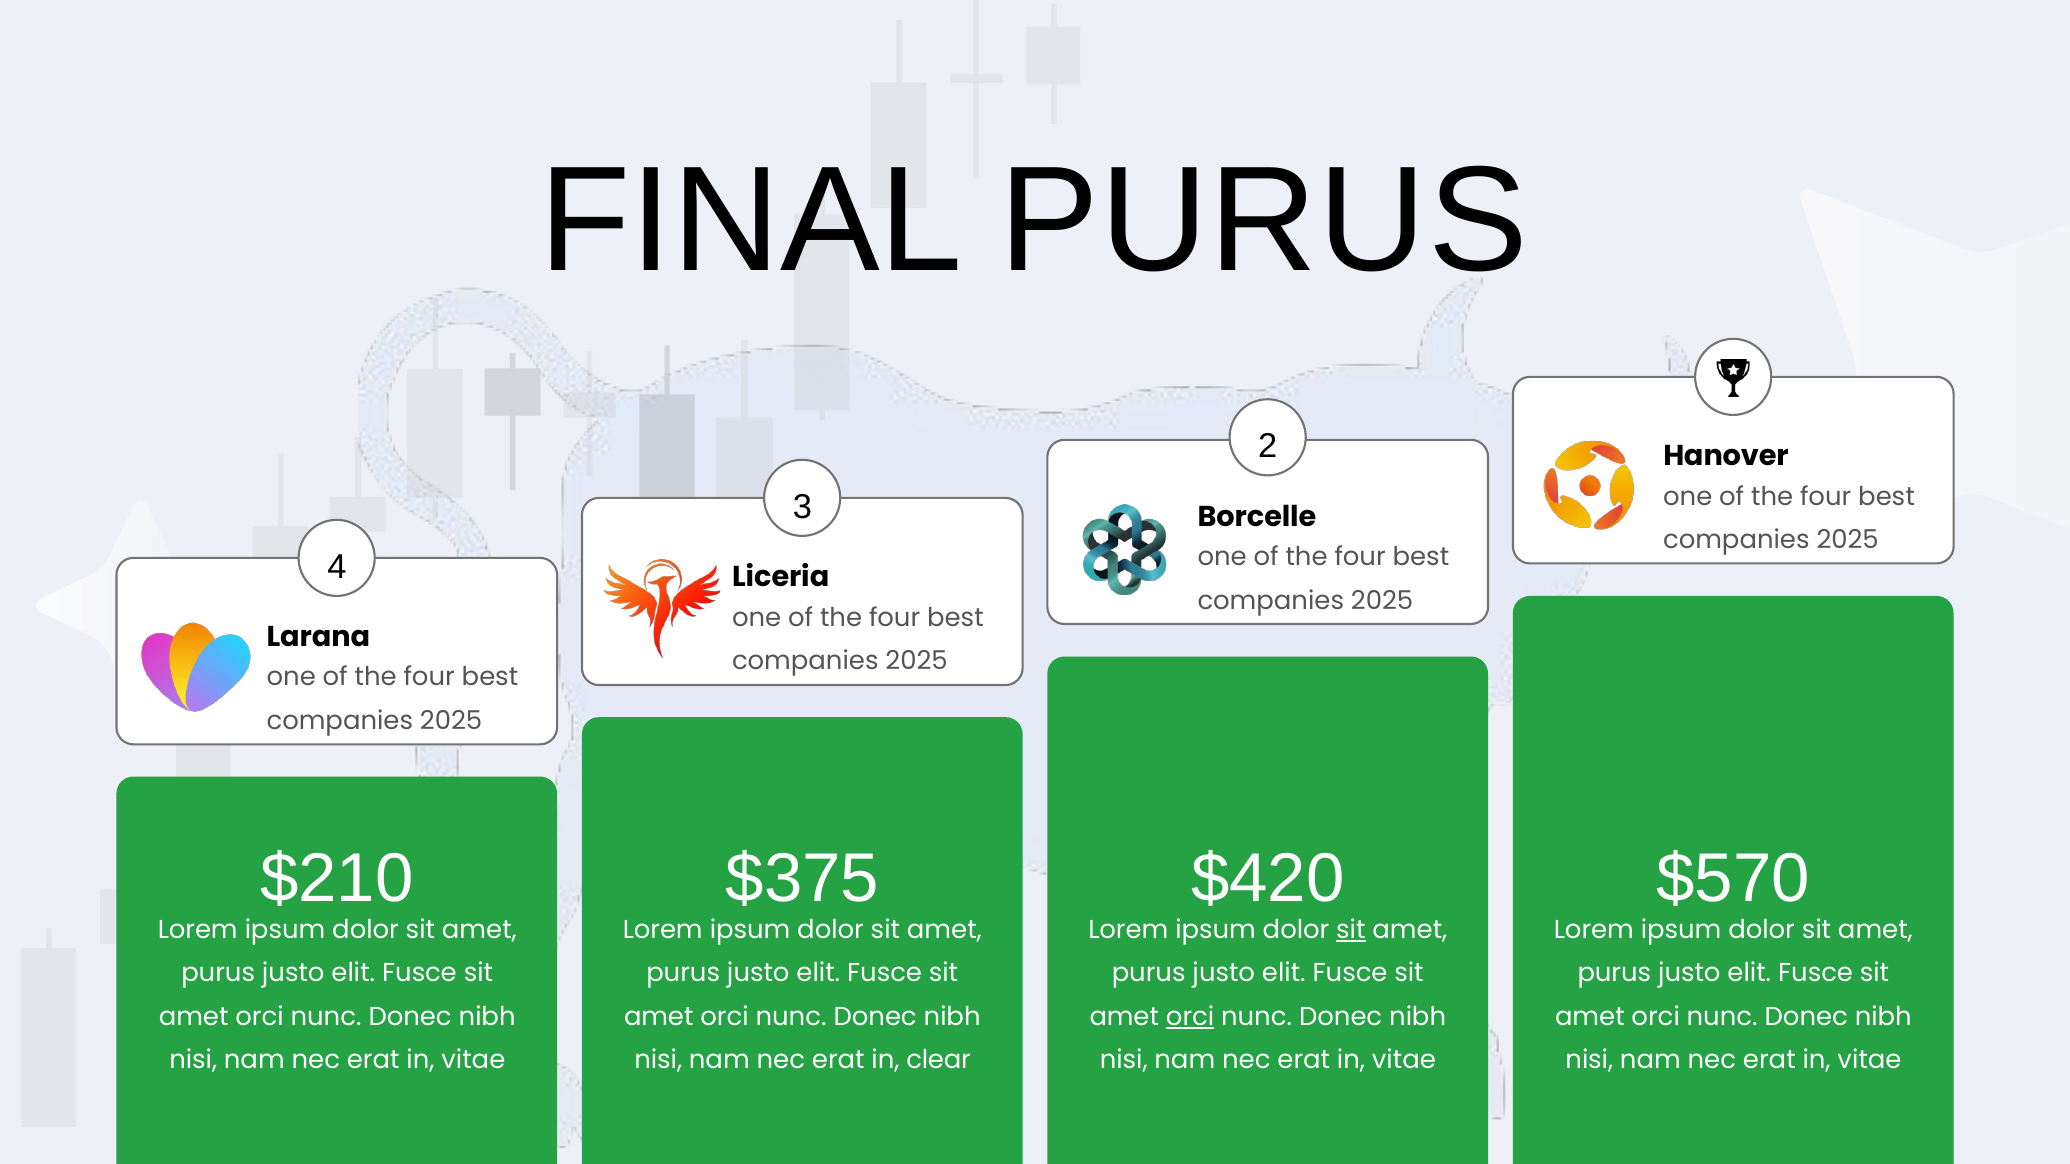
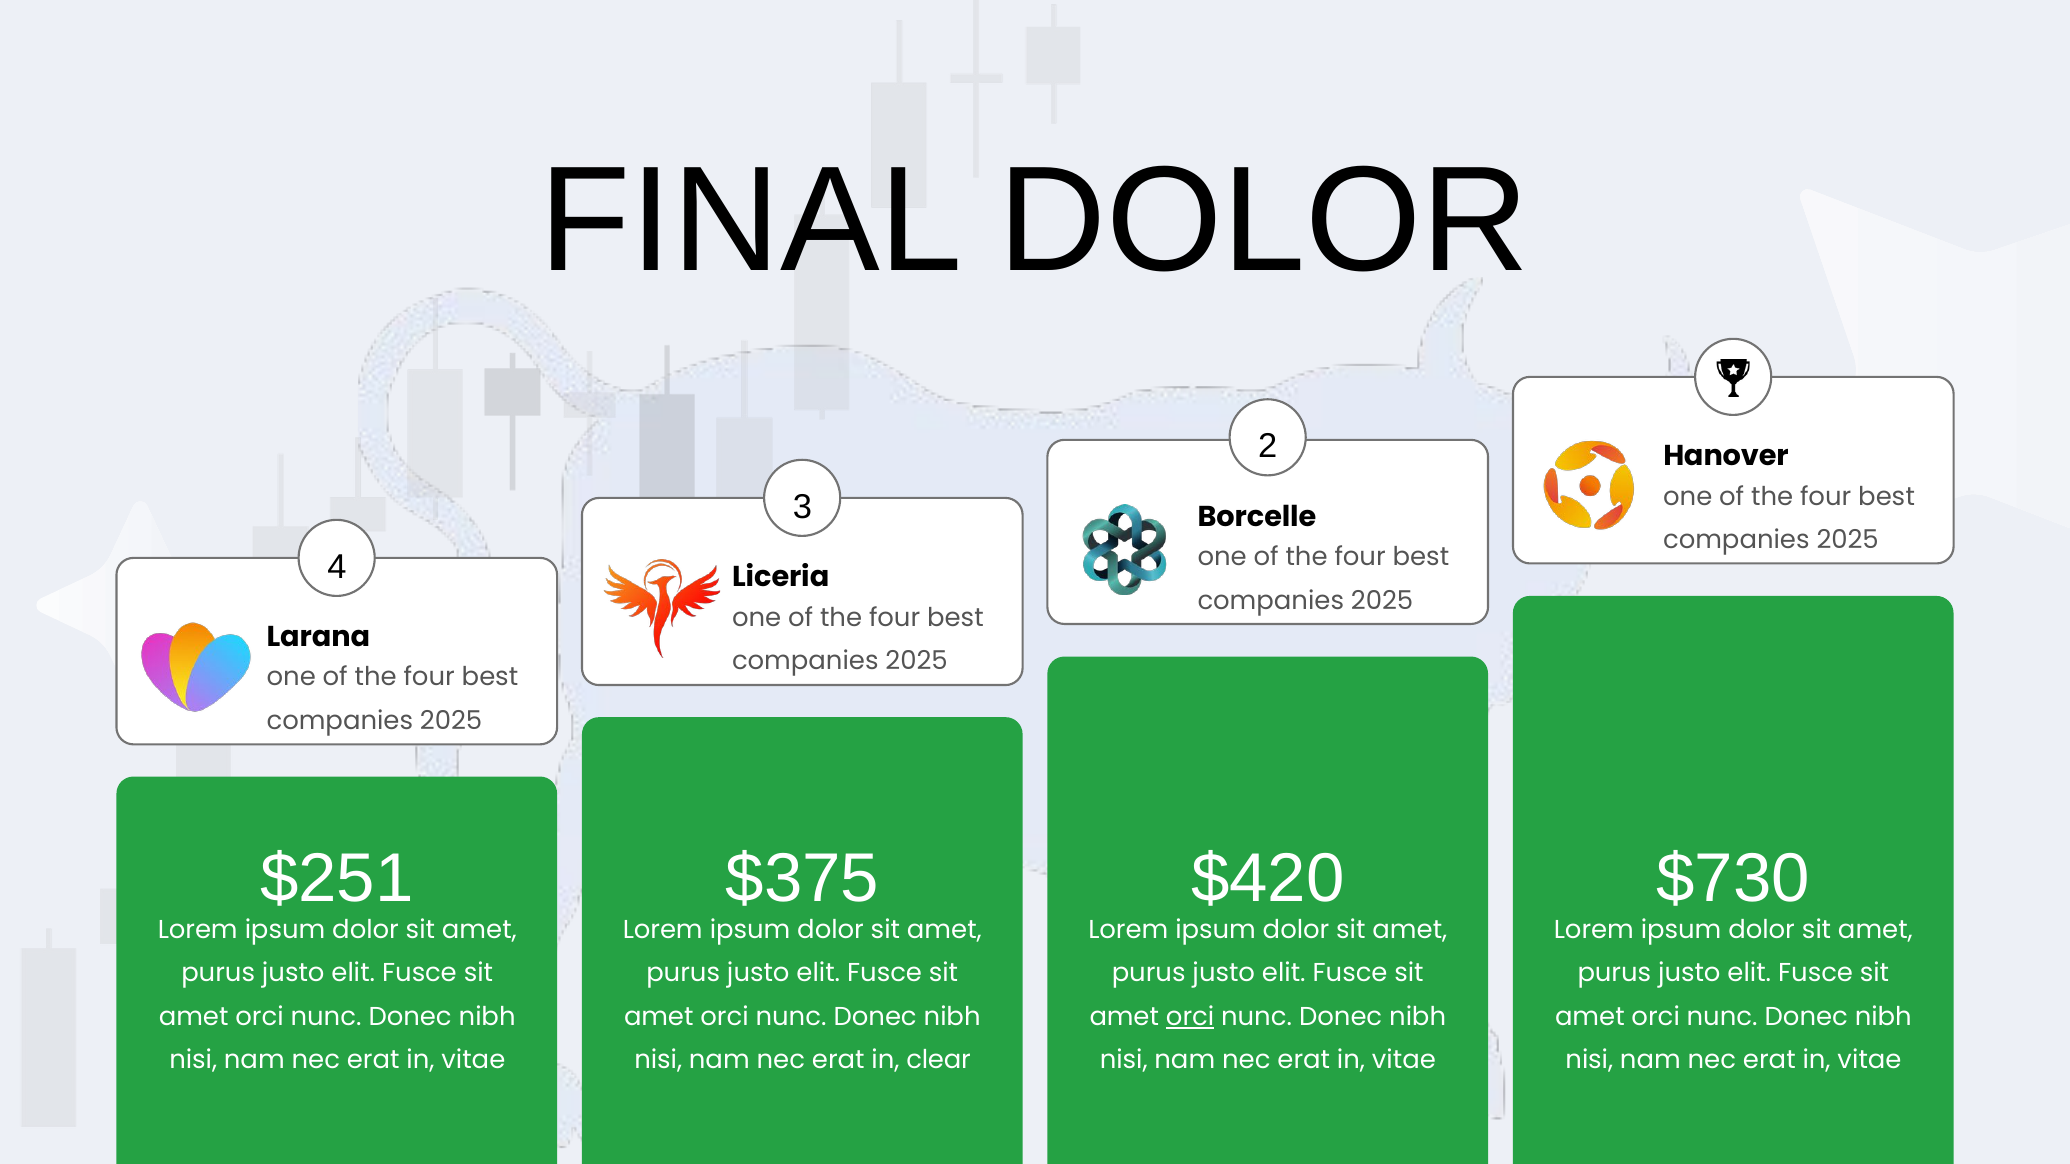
FINAL PURUS: PURUS -> DOLOR (1264, 221)
$210: $210 -> $251 (337, 879)
$570: $570 -> $730 (1733, 879)
sit underline: present -> none (1351, 930)
